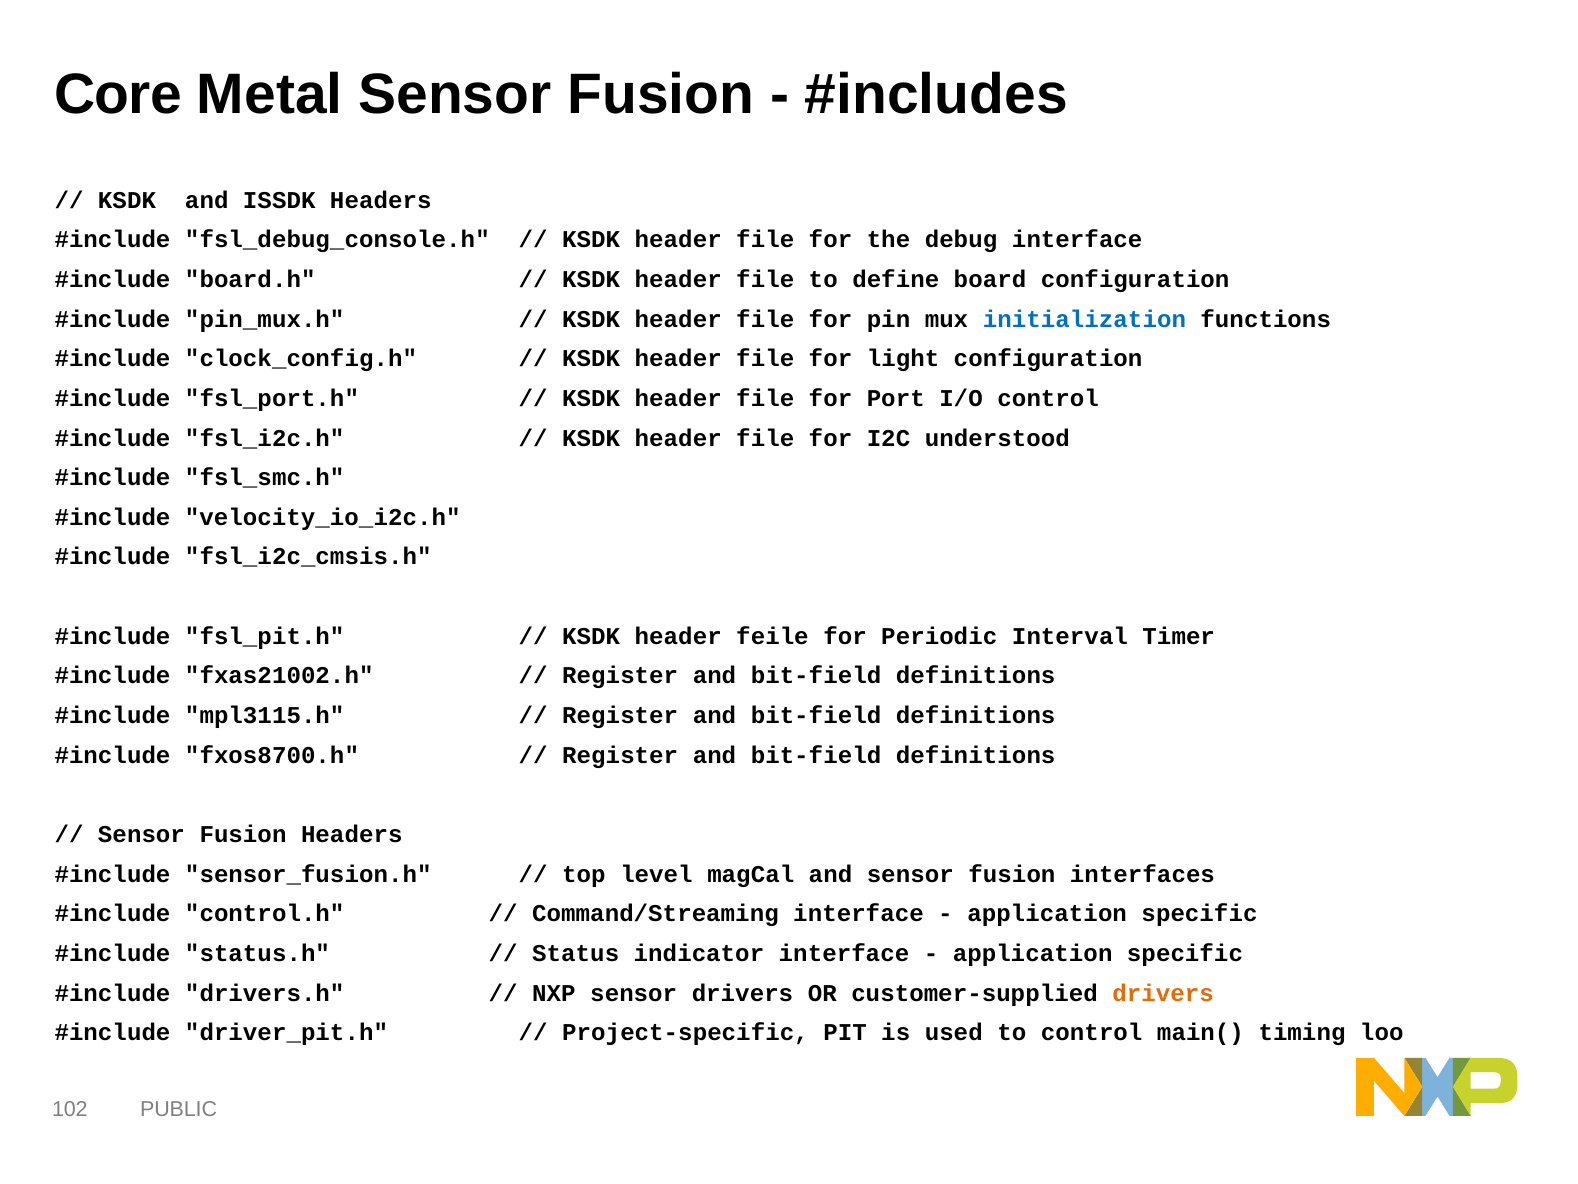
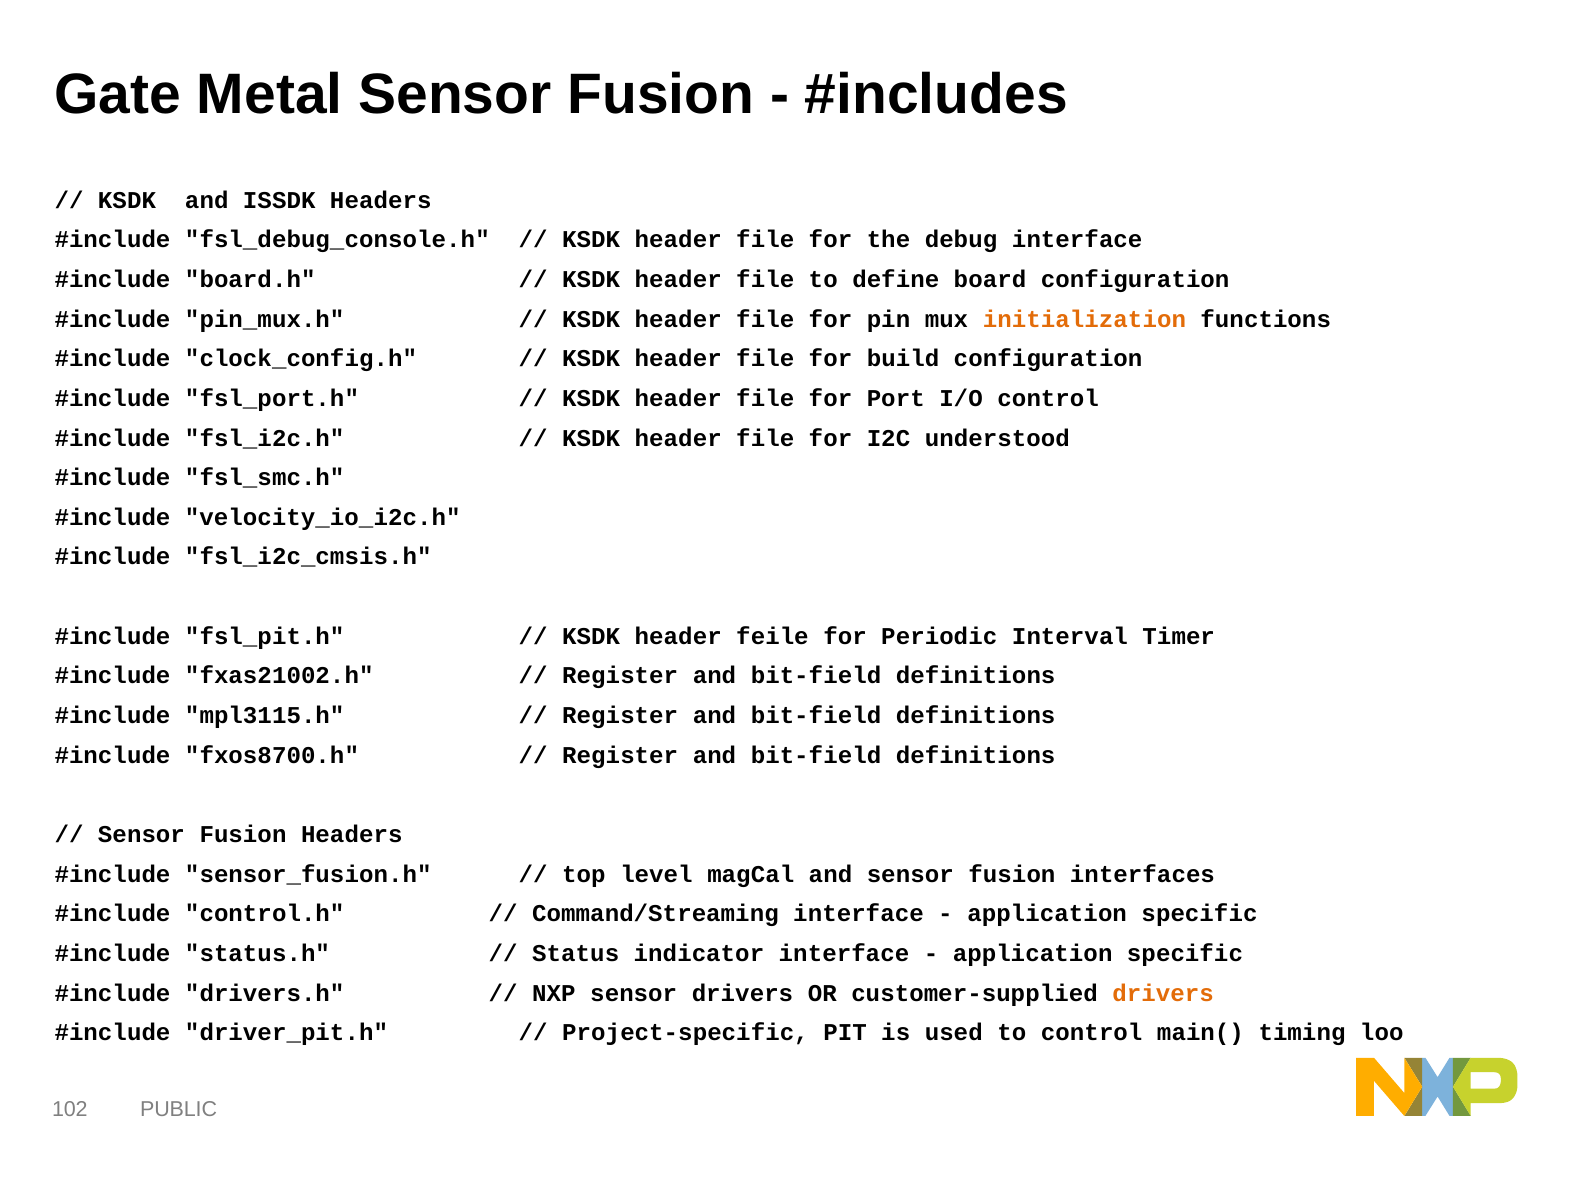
Core: Core -> Gate (118, 95)
initialization colour: blue -> orange (1084, 319)
light: light -> build (903, 359)
